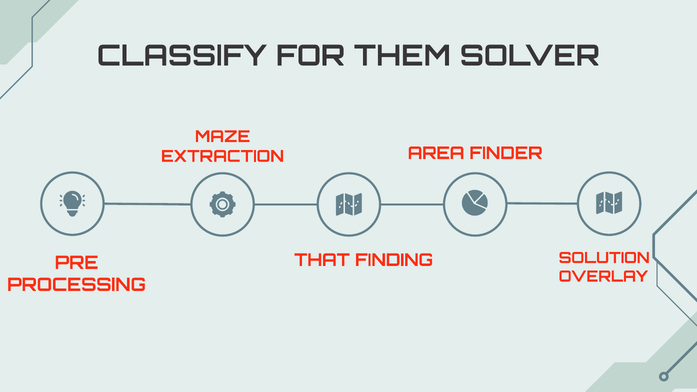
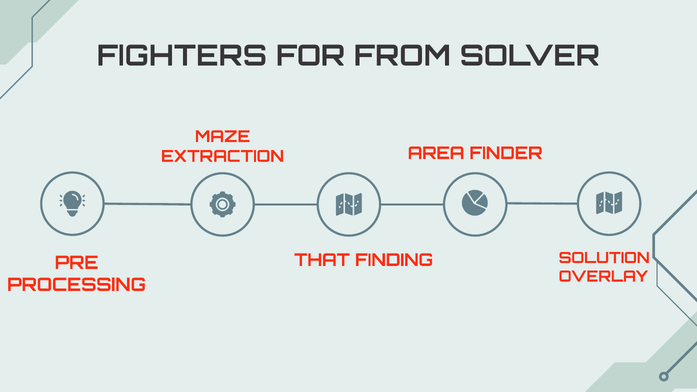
CLASSIFY: CLASSIFY -> FIGHTERS (182, 56)
THEM: THEM -> FROM (402, 56)
